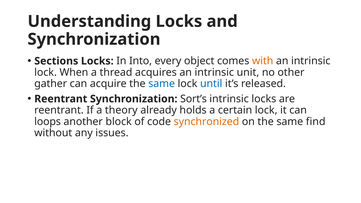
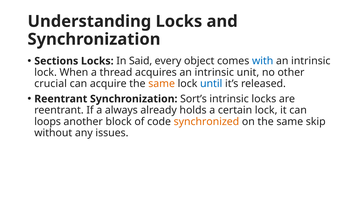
Into: Into -> Said (141, 61)
with colour: orange -> blue (263, 61)
gather: gather -> crucial (51, 84)
same colour: blue -> orange (162, 84)
theory: theory -> always (121, 110)
find: find -> skip (316, 122)
